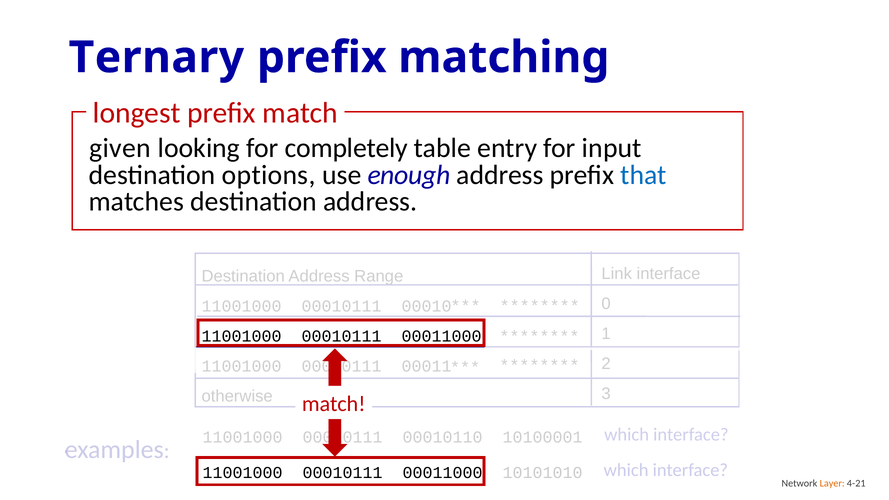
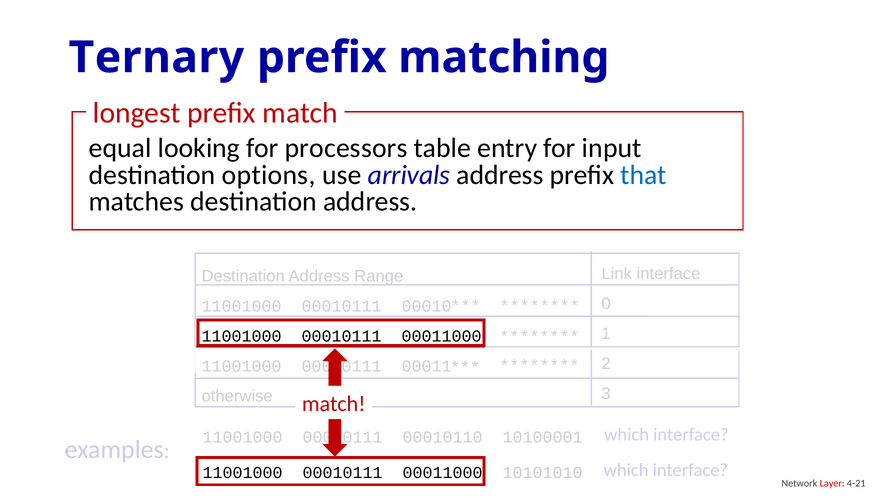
given: given -> equal (120, 148)
completely: completely -> processors (346, 148)
enough: enough -> arrivals (409, 175)
Layer colour: orange -> red (832, 484)
